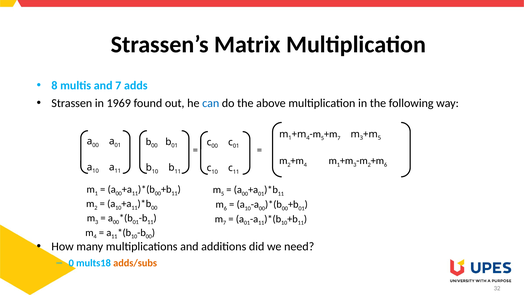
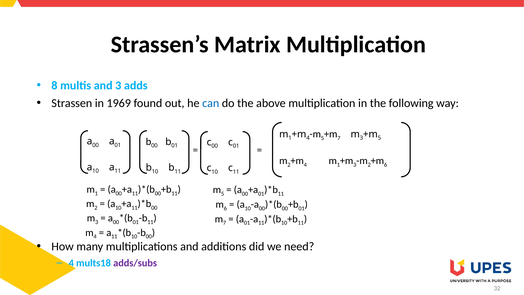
and 7: 7 -> 3 (118, 85)
0: 0 -> 4 (71, 263)
adds/subs colour: orange -> purple (135, 263)
